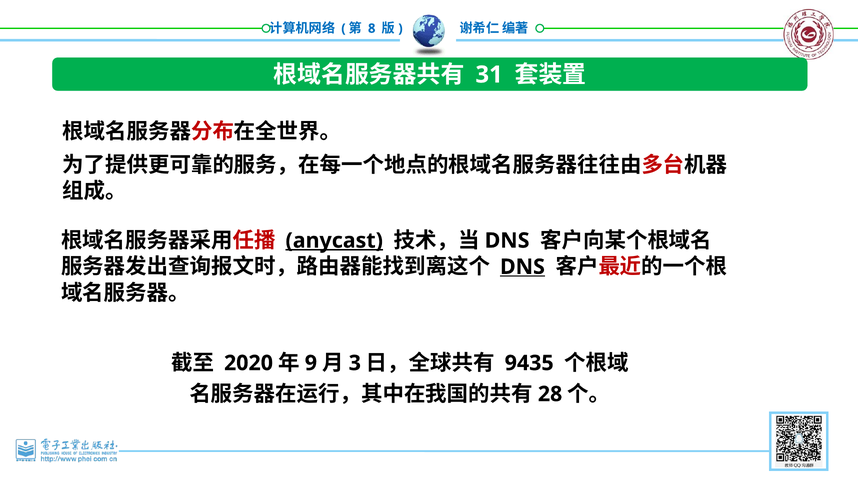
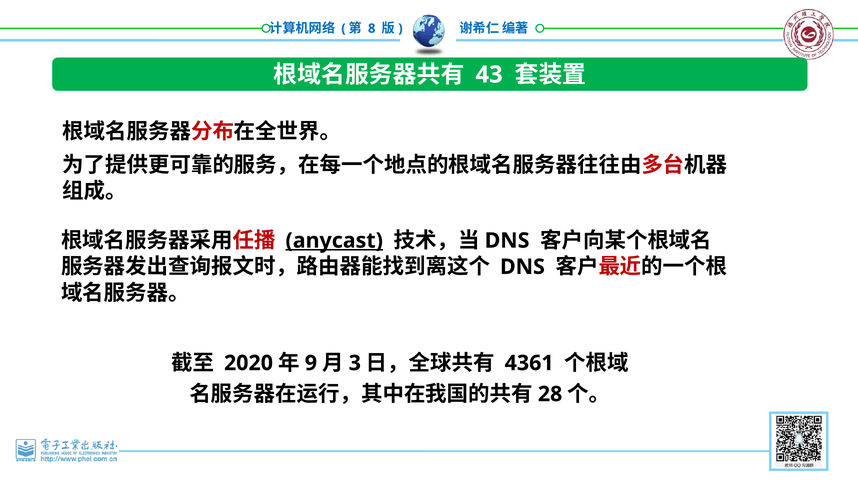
31: 31 -> 43 (489, 75)
DNS underline: present -> none (522, 267)
9435: 9435 -> 4361 (529, 363)
